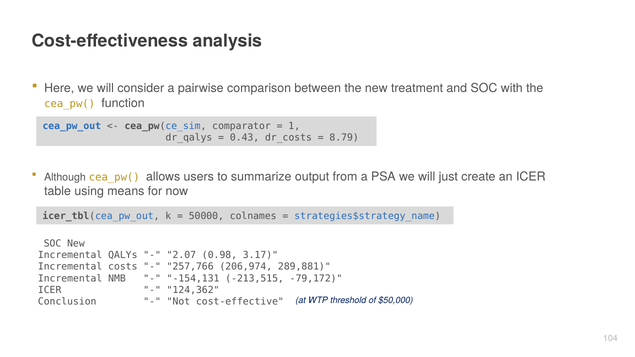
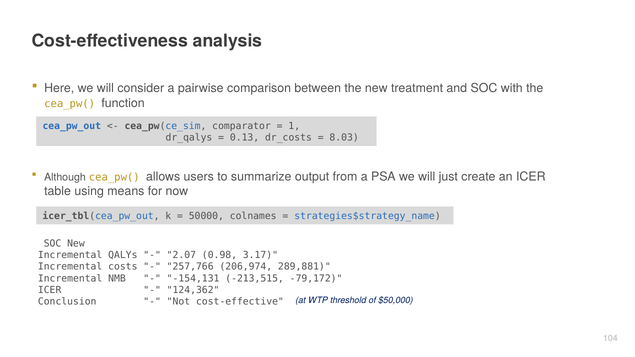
0.43: 0.43 -> 0.13 (245, 138)
8.79: 8.79 -> 8.03 (344, 138)
